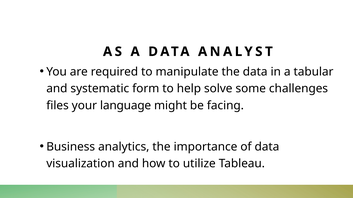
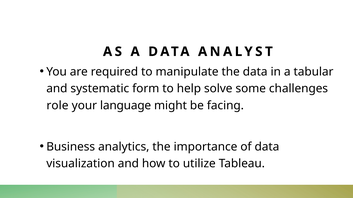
files: files -> role (57, 106)
